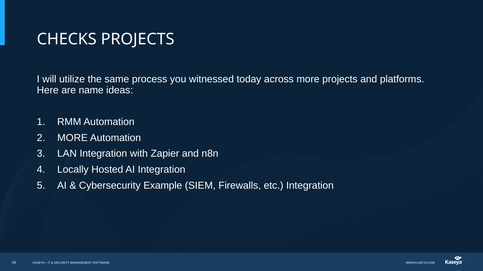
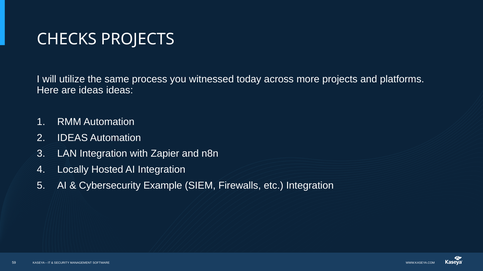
are name: name -> ideas (91, 90)
MORE: MORE -> IDEAS (73, 138)
